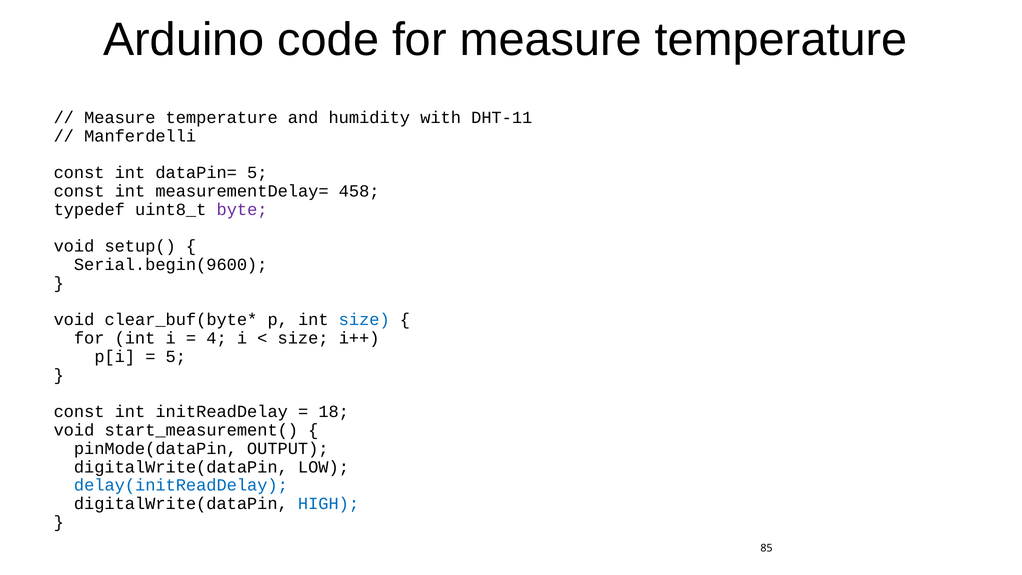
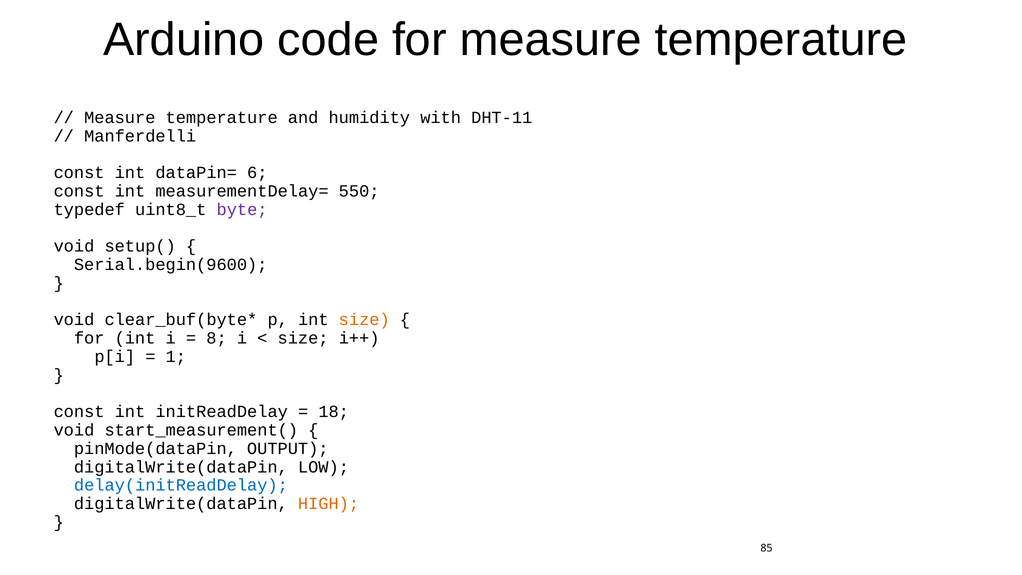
dataPin= 5: 5 -> 6 (257, 173)
458: 458 -> 550 (359, 191)
size colour: blue -> orange (364, 320)
4: 4 -> 8 (217, 338)
5: 5 -> 1 (176, 357)
HIGH colour: blue -> orange (329, 504)
